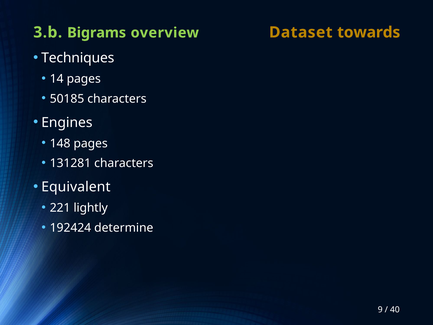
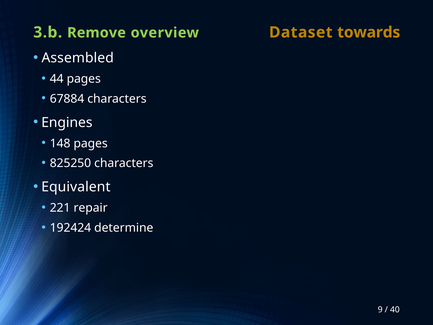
Bigrams: Bigrams -> Remove (97, 33)
Techniques: Techniques -> Assembled (78, 58)
14: 14 -> 44 (57, 79)
50185: 50185 -> 67884 (67, 99)
131281: 131281 -> 825250 (70, 163)
lightly: lightly -> repair (91, 208)
